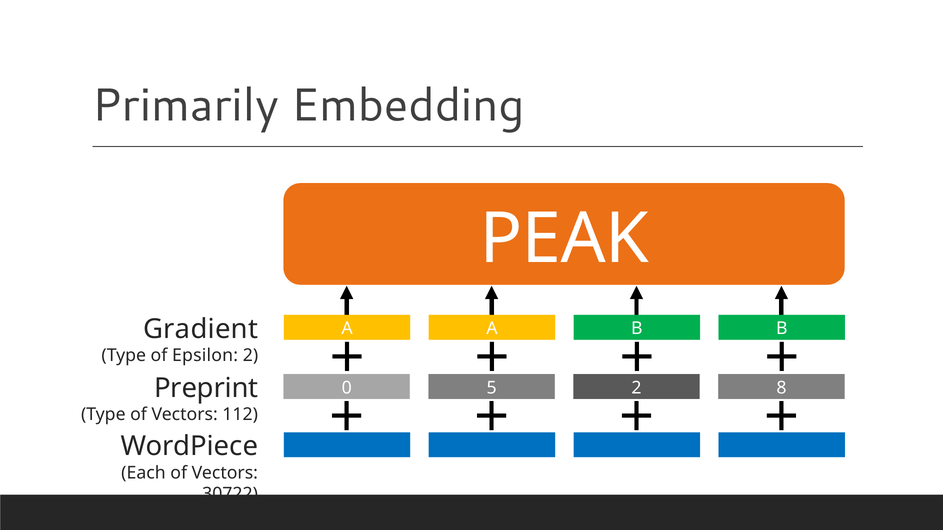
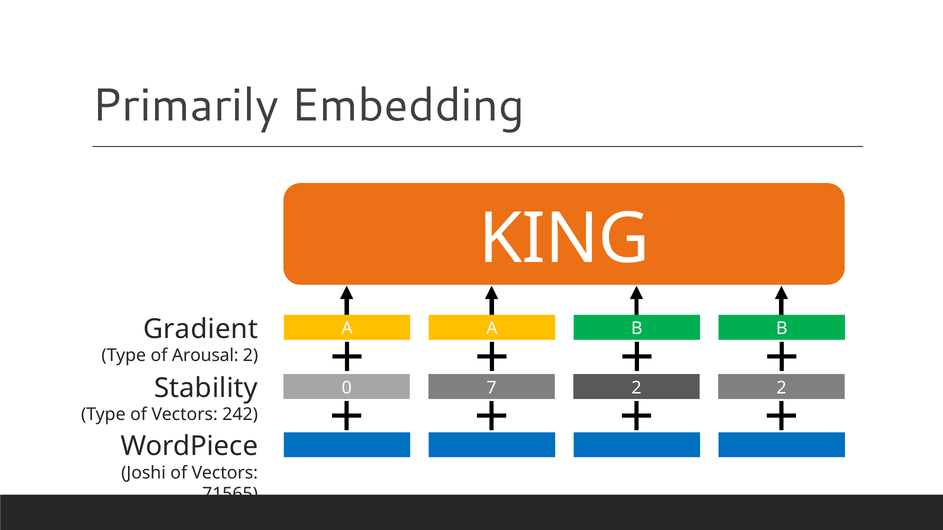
PEAK: PEAK -> KING (564, 239)
Epsilon: Epsilon -> Arousal (205, 356)
Preprint: Preprint -> Stability (206, 389)
5: 5 -> 7 (492, 388)
2 8: 8 -> 2 (781, 388)
112: 112 -> 242 (240, 415)
Each: Each -> Joshi (144, 473)
30722: 30722 -> 71565 (230, 494)
